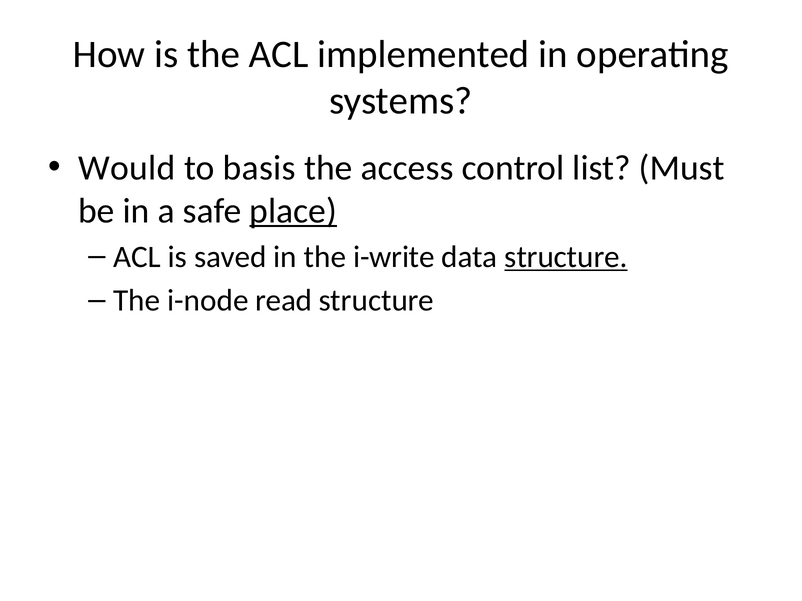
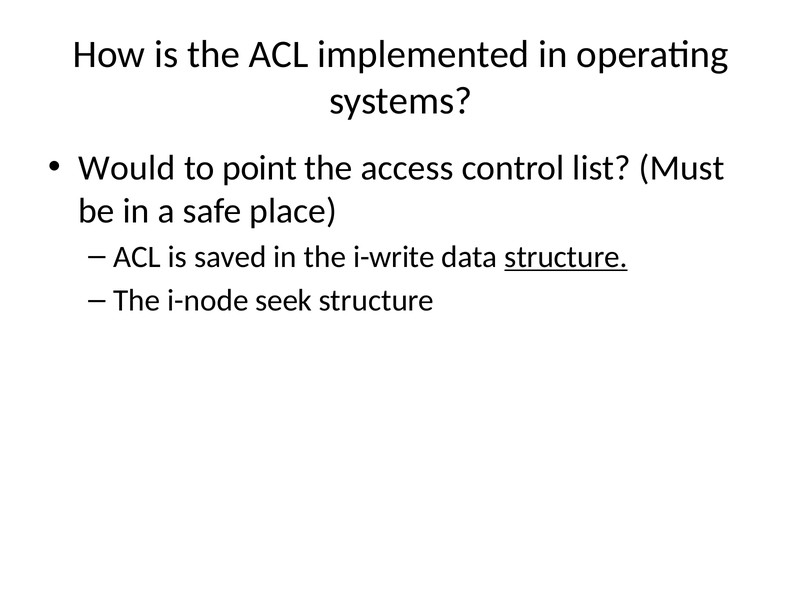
basis: basis -> point (260, 168)
place underline: present -> none (293, 211)
read: read -> seek (284, 301)
